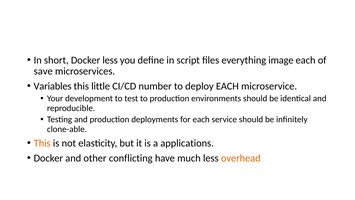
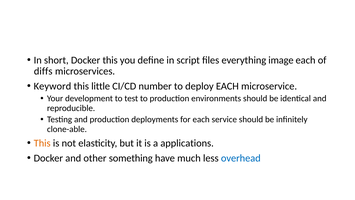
Docker less: less -> this (110, 60)
save: save -> diffs (43, 71)
Variables: Variables -> Keyword (52, 86)
conflicting: conflicting -> something (131, 158)
overhead colour: orange -> blue (241, 158)
